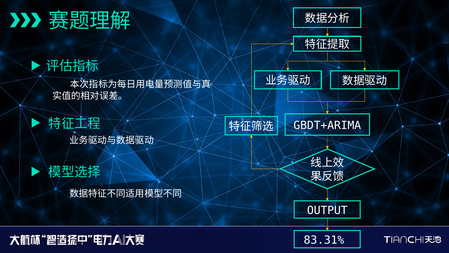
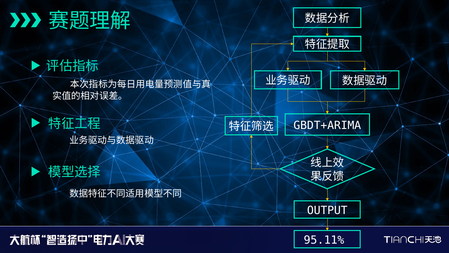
83.31%: 83.31% -> 95.11% (324, 240)
